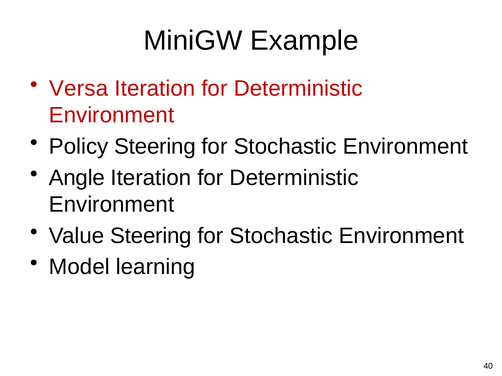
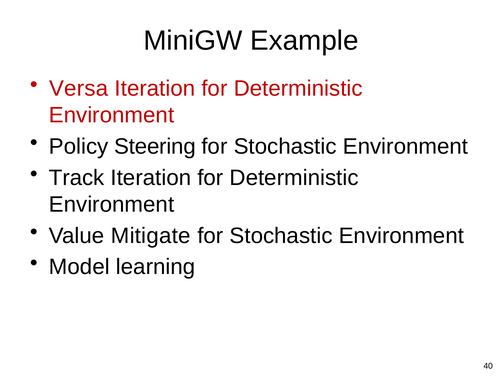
Angle: Angle -> Track (77, 178)
Value Steering: Steering -> Mitigate (151, 236)
